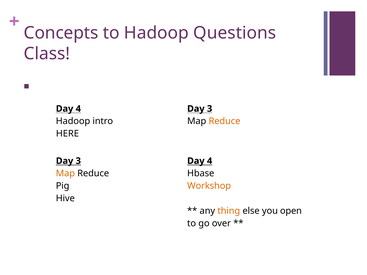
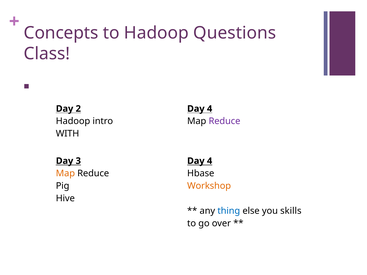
4: 4 -> 2 (78, 109)
3: 3 -> 4 (210, 109)
Reduce colour: orange -> purple (225, 121)
HERE: HERE -> WITH (68, 134)
thing colour: orange -> blue (229, 211)
open: open -> skills (291, 211)
